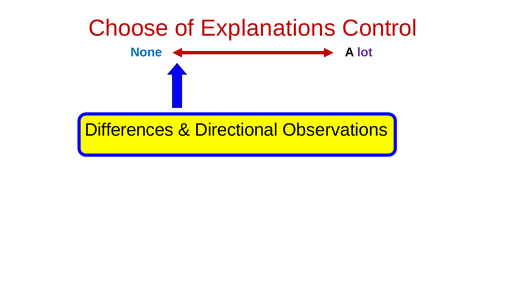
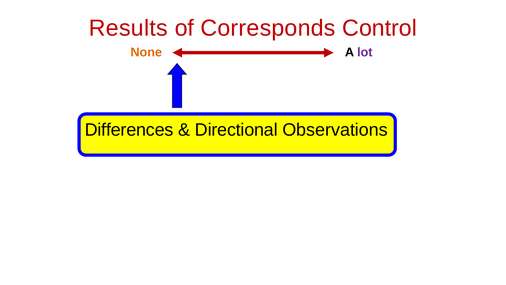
Choose: Choose -> Results (128, 28)
Explanations: Explanations -> Corresponds (268, 28)
None colour: blue -> orange (146, 52)
